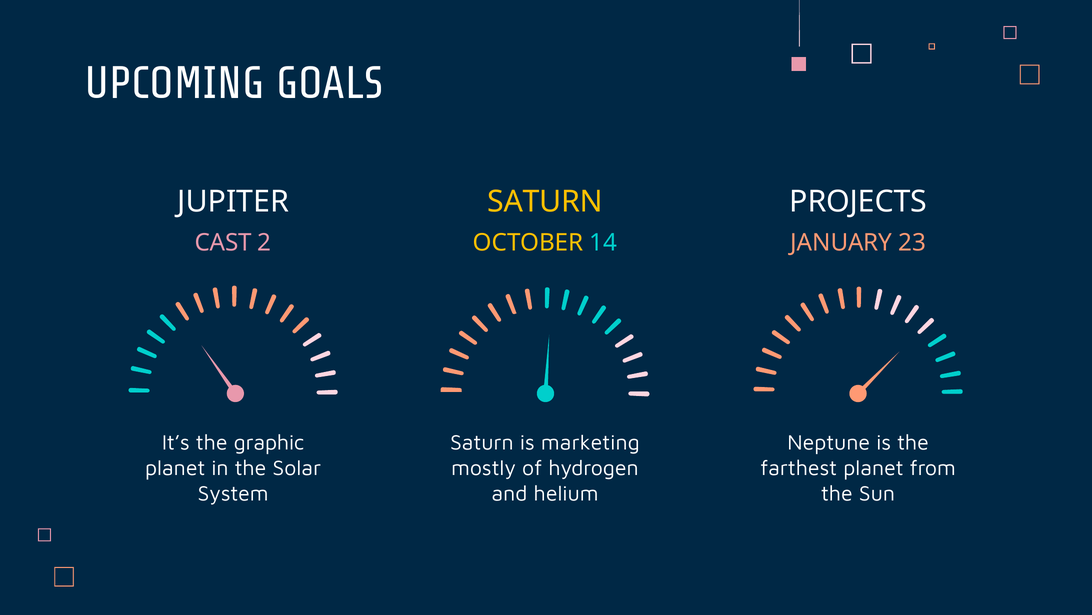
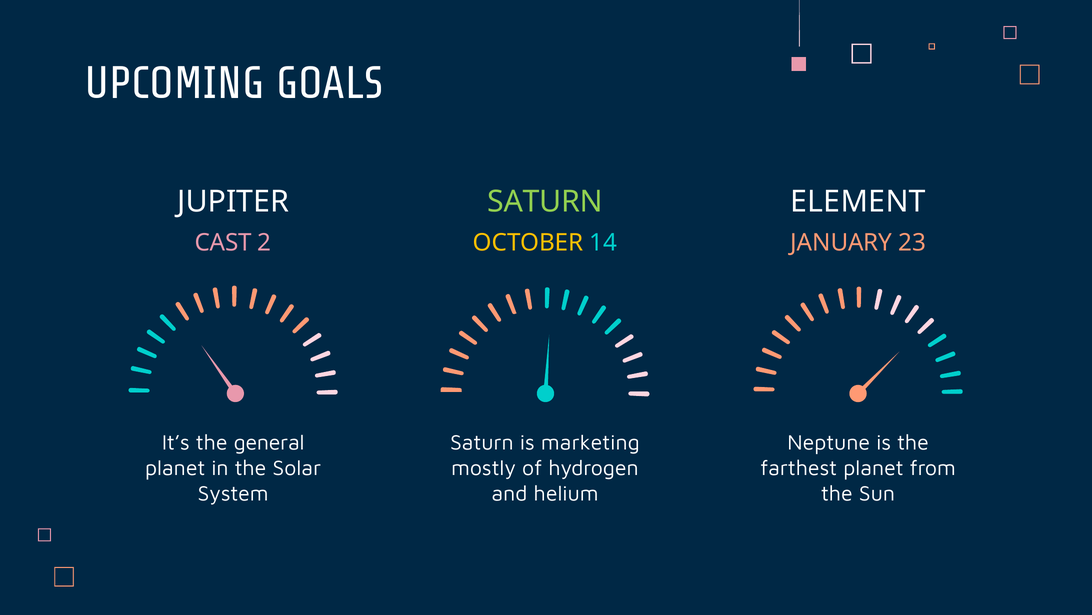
SATURN colour: yellow -> light green (545, 201)
PROJECTS: PROJECTS -> ELEMENT (858, 201)
graphic: graphic -> general (269, 442)
